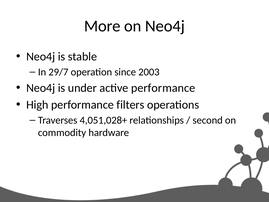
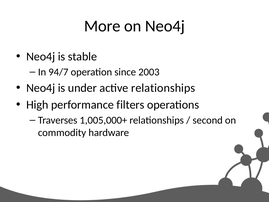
29/7: 29/7 -> 94/7 (58, 72)
active performance: performance -> relationships (163, 88)
4,051,028+: 4,051,028+ -> 1,005,000+ (103, 120)
